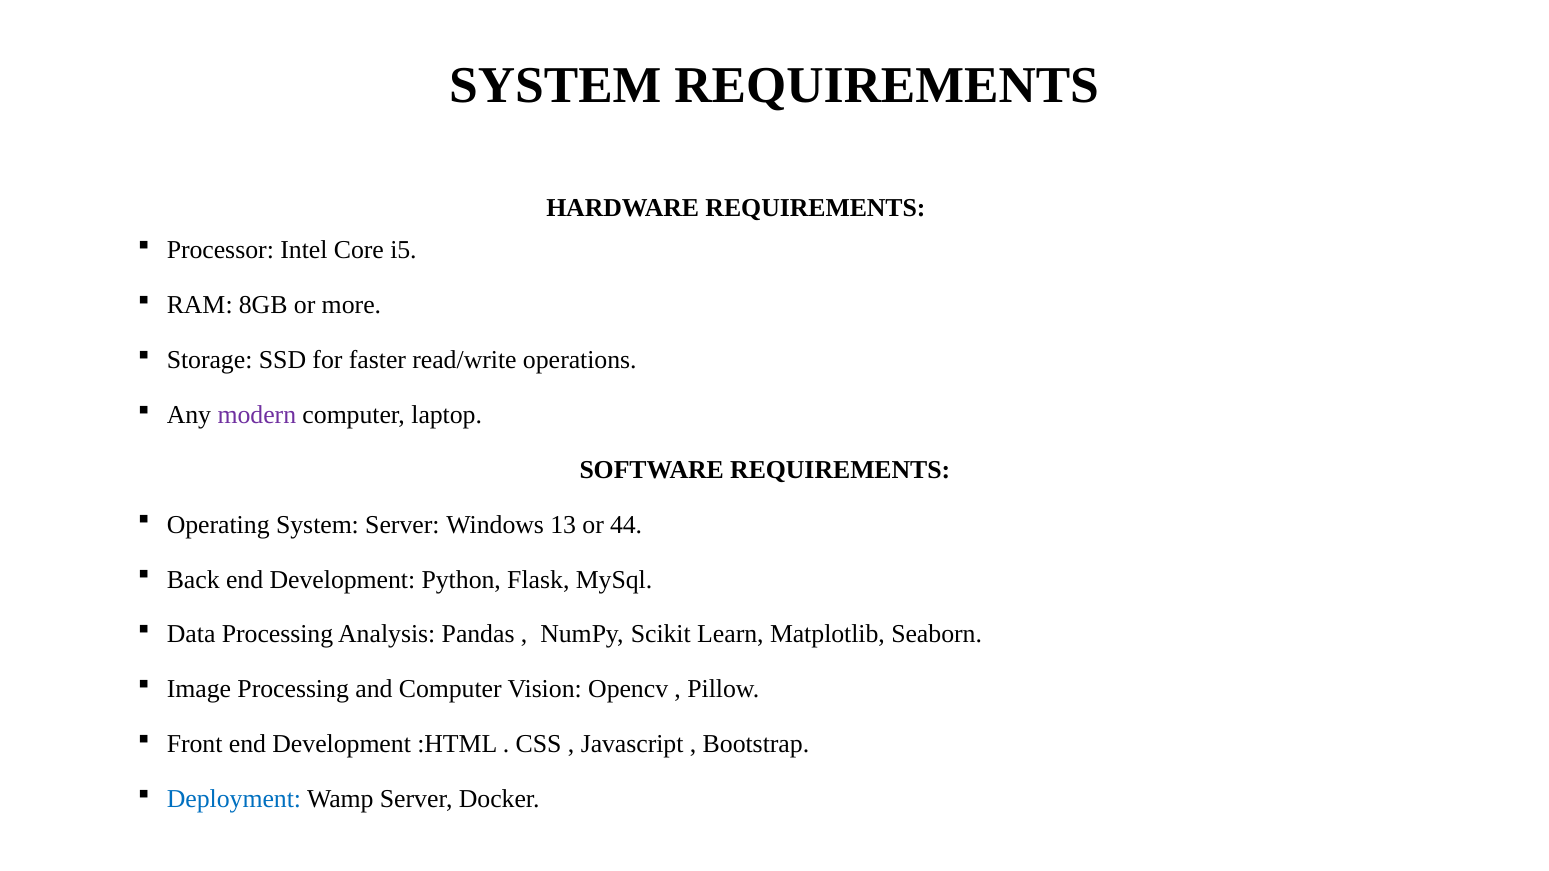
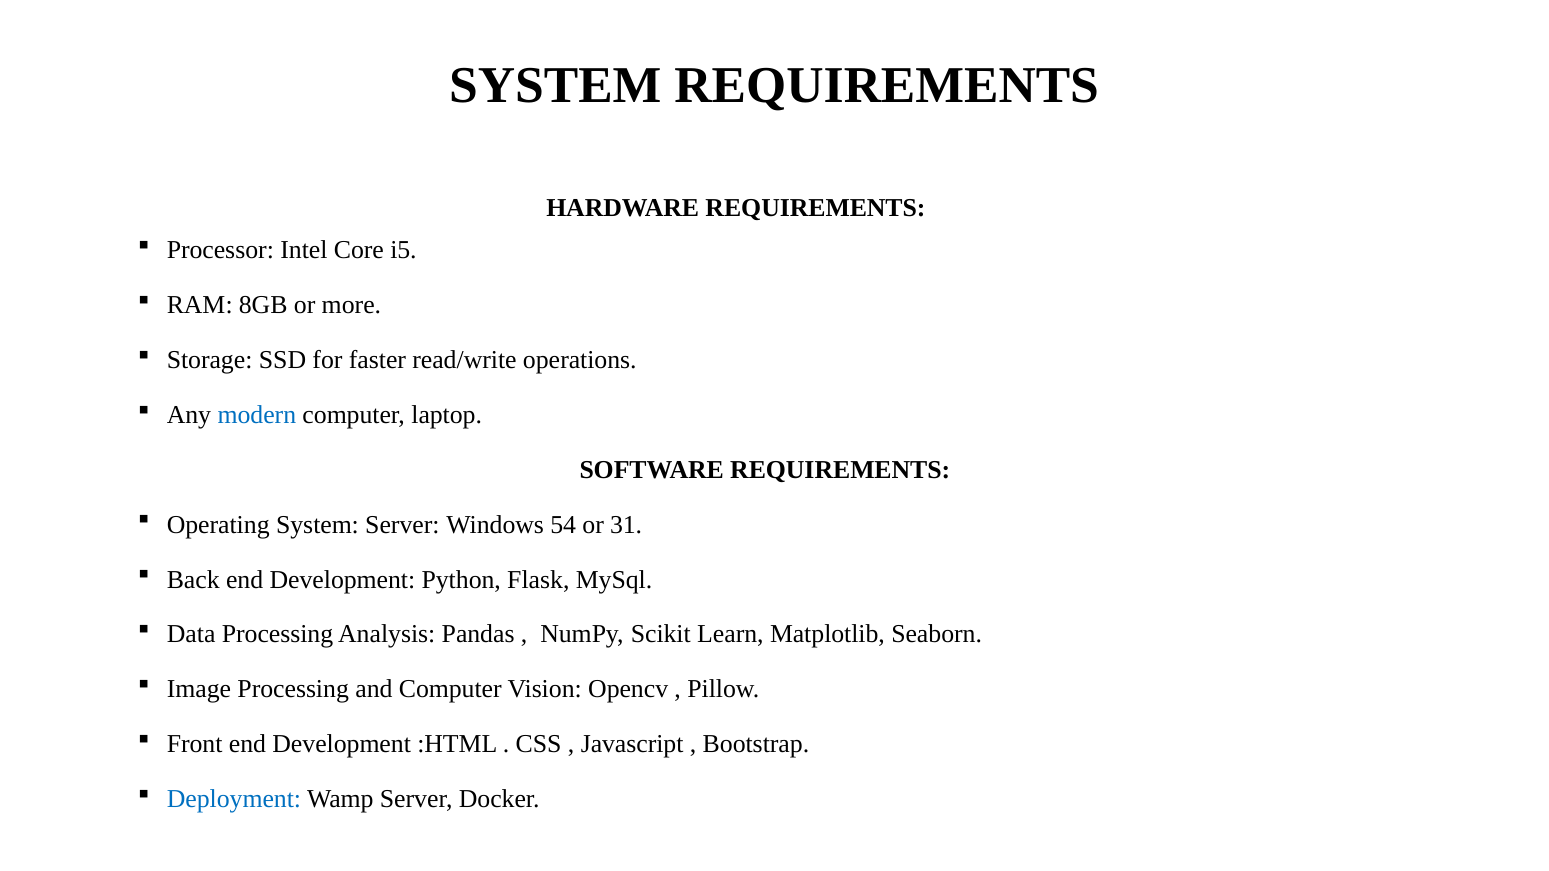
modern colour: purple -> blue (257, 415)
13: 13 -> 54 (563, 525)
44: 44 -> 31 (626, 525)
